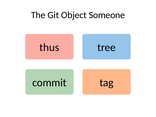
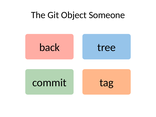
thus: thus -> back (49, 47)
